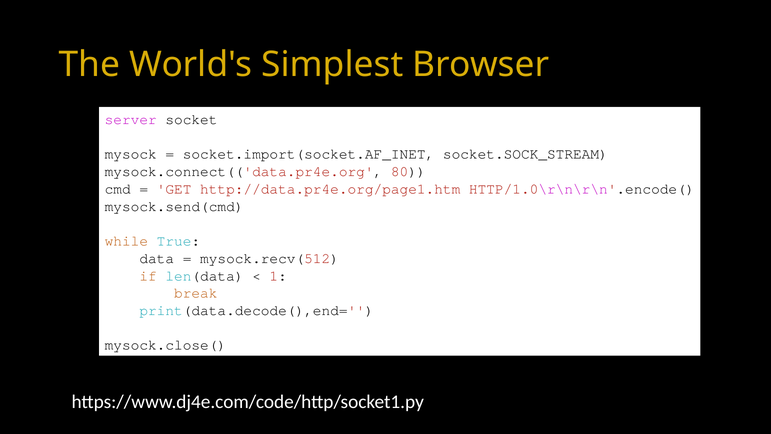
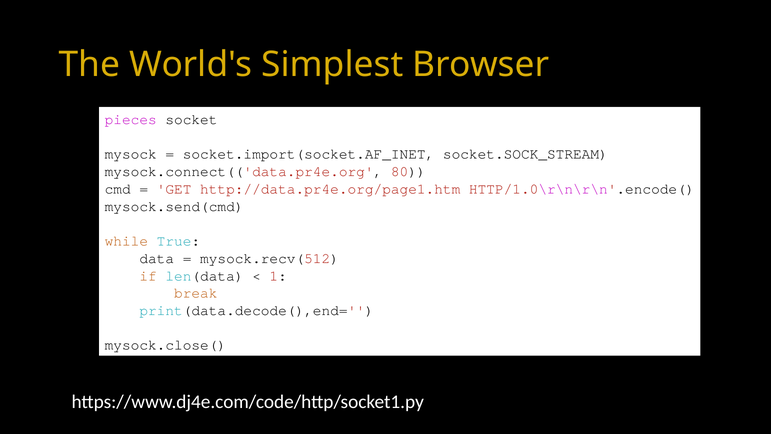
server: server -> pieces (131, 119)
